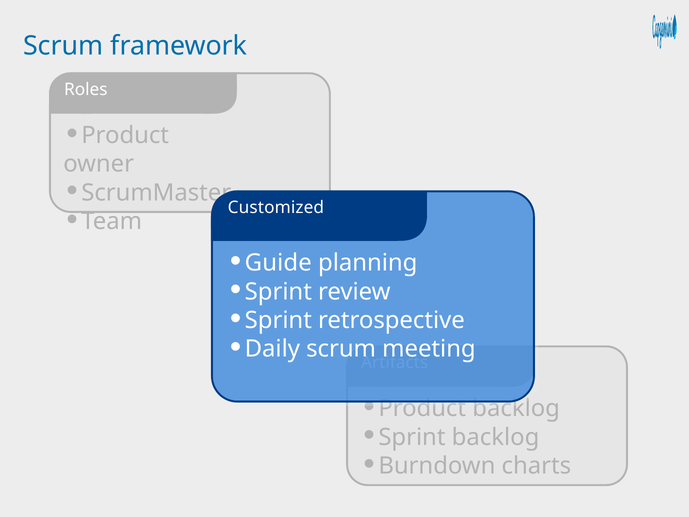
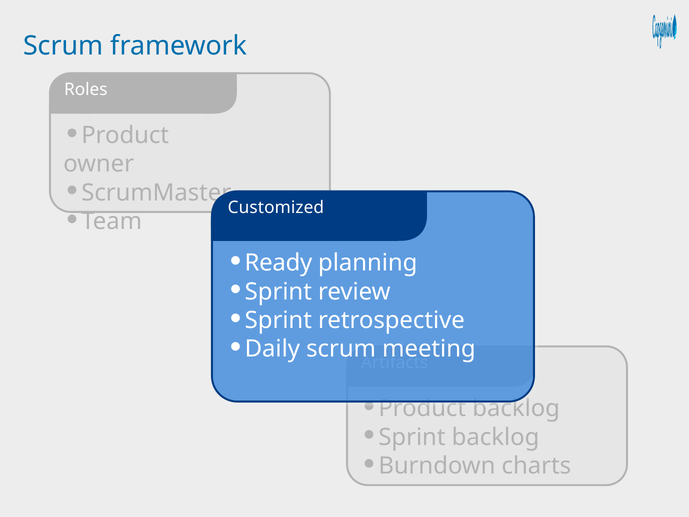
Guide: Guide -> Ready (278, 263)
